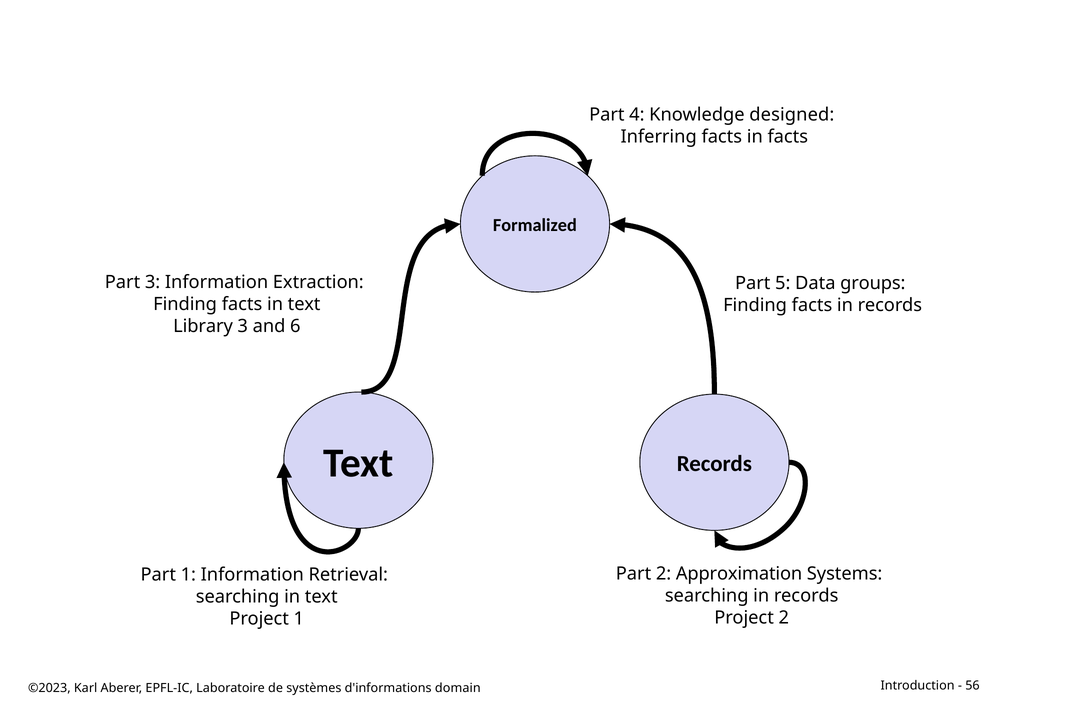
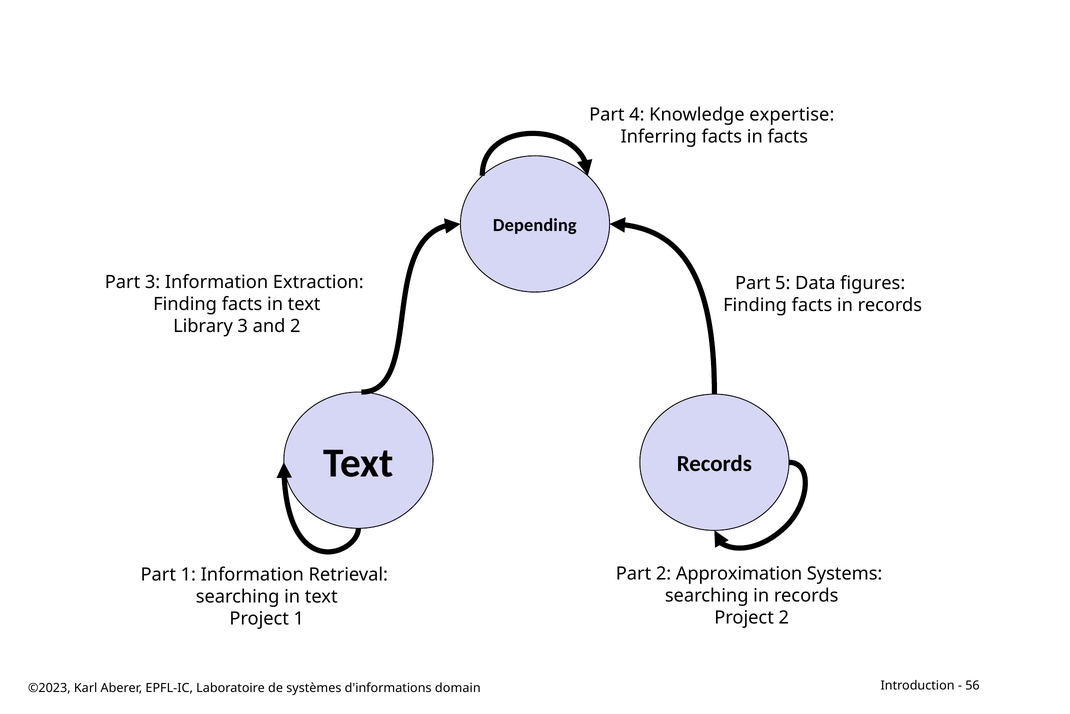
designed: designed -> expertise (792, 114)
Formalized: Formalized -> Depending (535, 225)
groups: groups -> figures (873, 283)
and 6: 6 -> 2 (295, 326)
